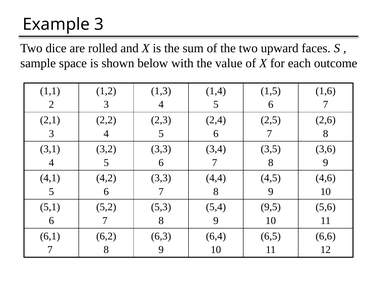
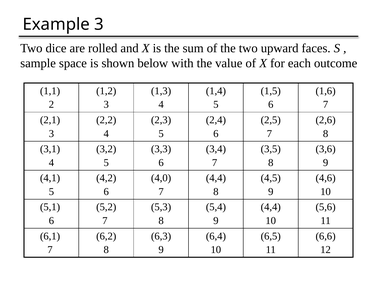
3,3: 3,3 -> 4,0 (161, 178)
9,5: 9,5 -> 4,4 (271, 208)
